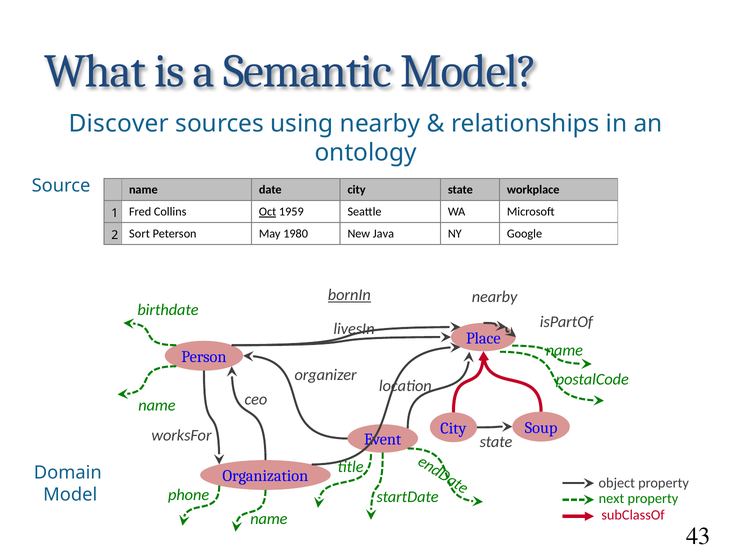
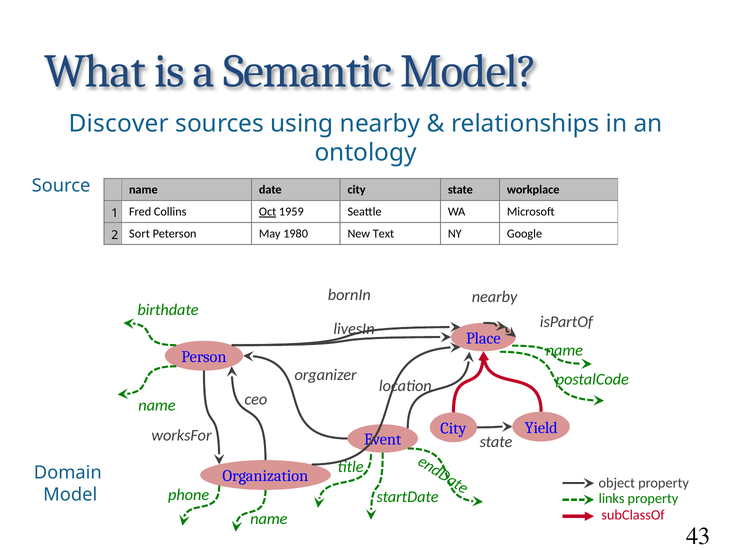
Java: Java -> Text (383, 234)
bornIn underline: present -> none (349, 295)
Soup: Soup -> Yield (541, 428)
next: next -> links (612, 499)
